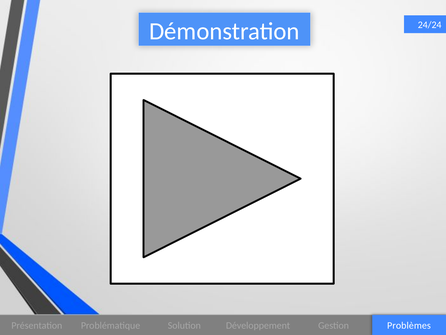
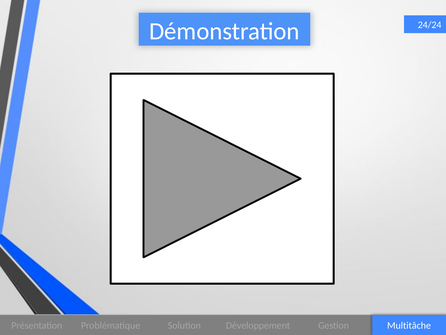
Problèmes: Problèmes -> Multitâche (409, 325)
